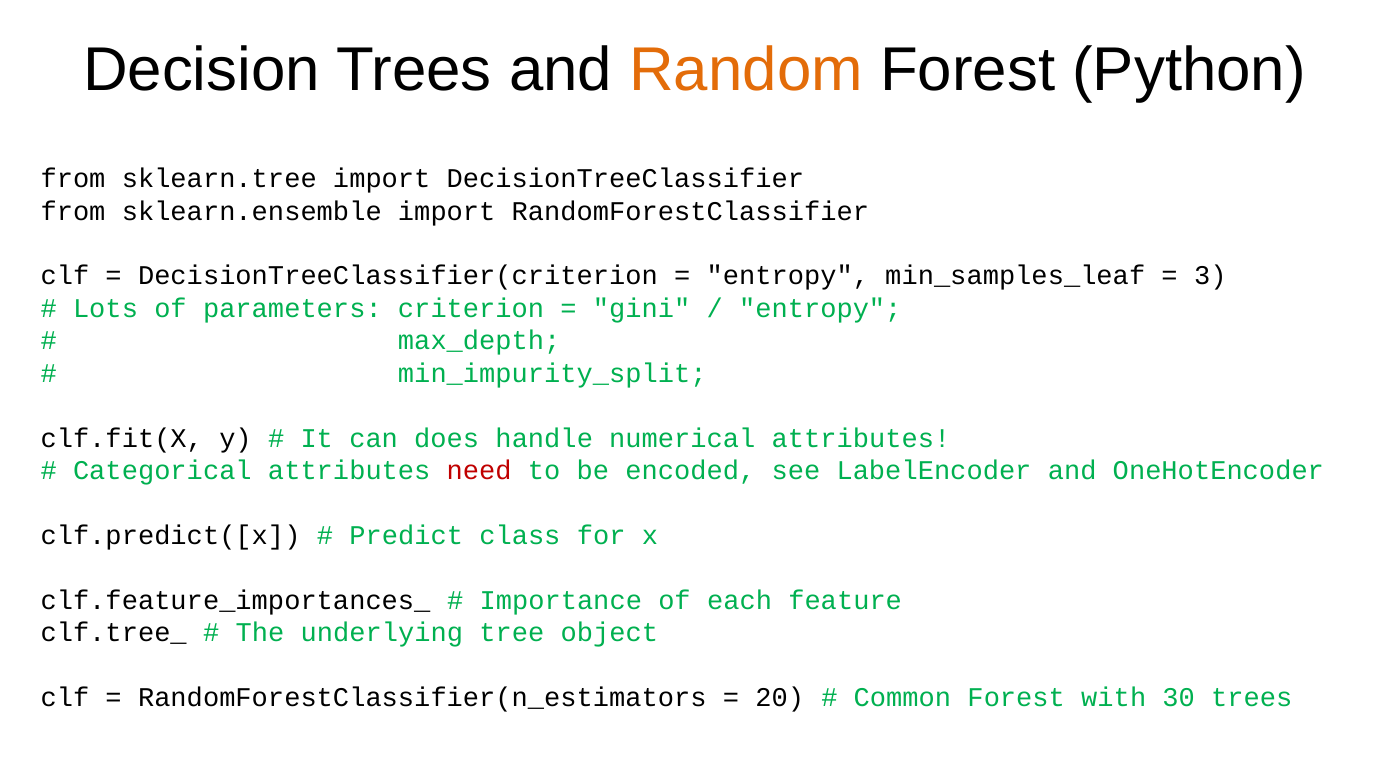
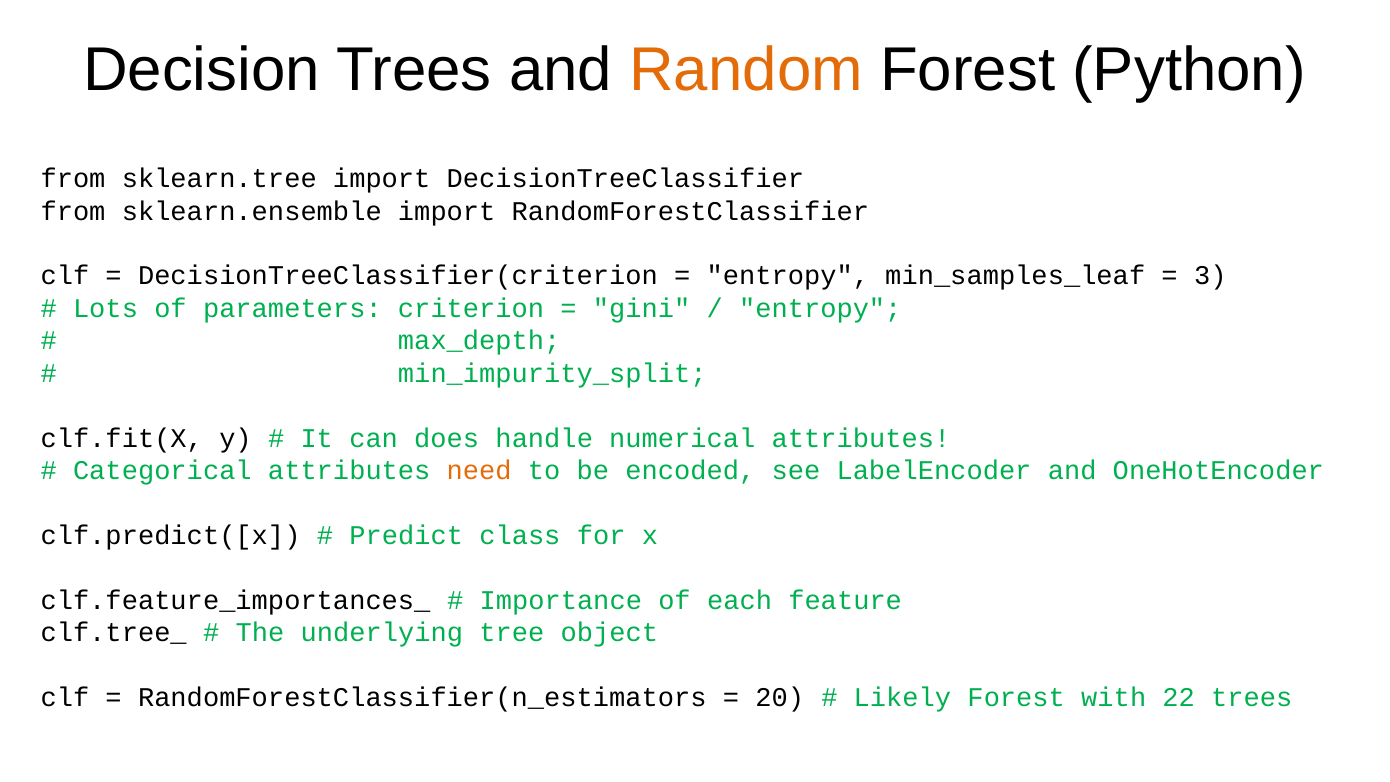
need colour: red -> orange (479, 471)
Common: Common -> Likely (902, 698)
30: 30 -> 22 (1179, 698)
